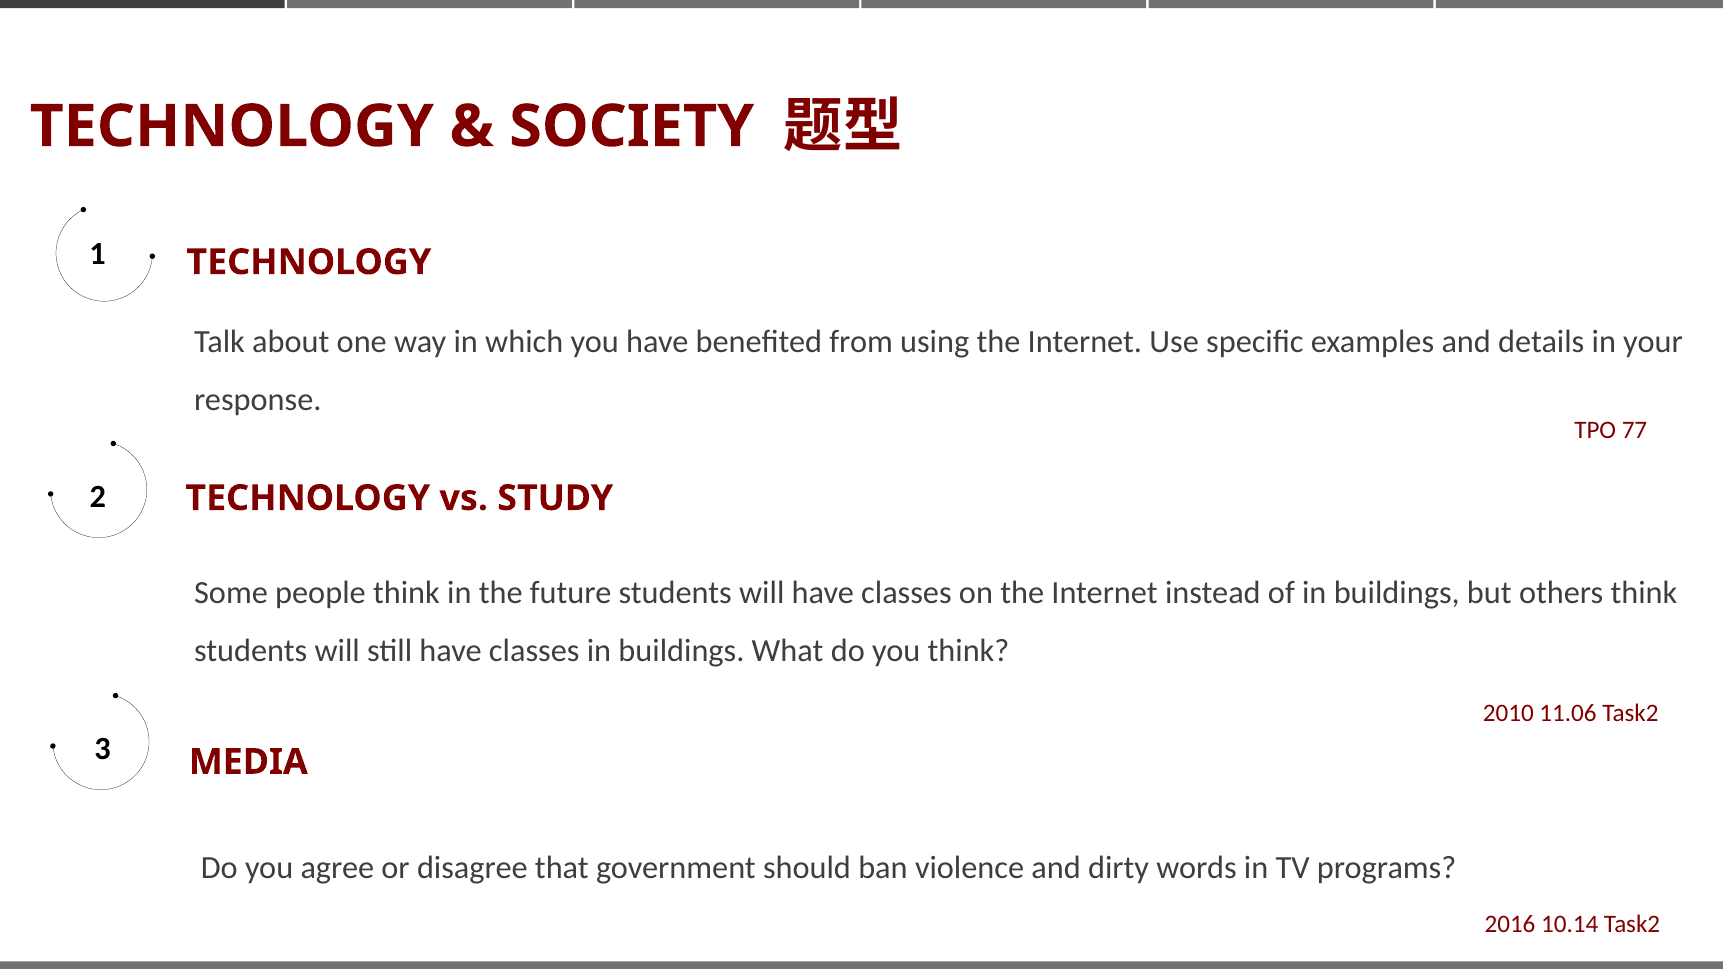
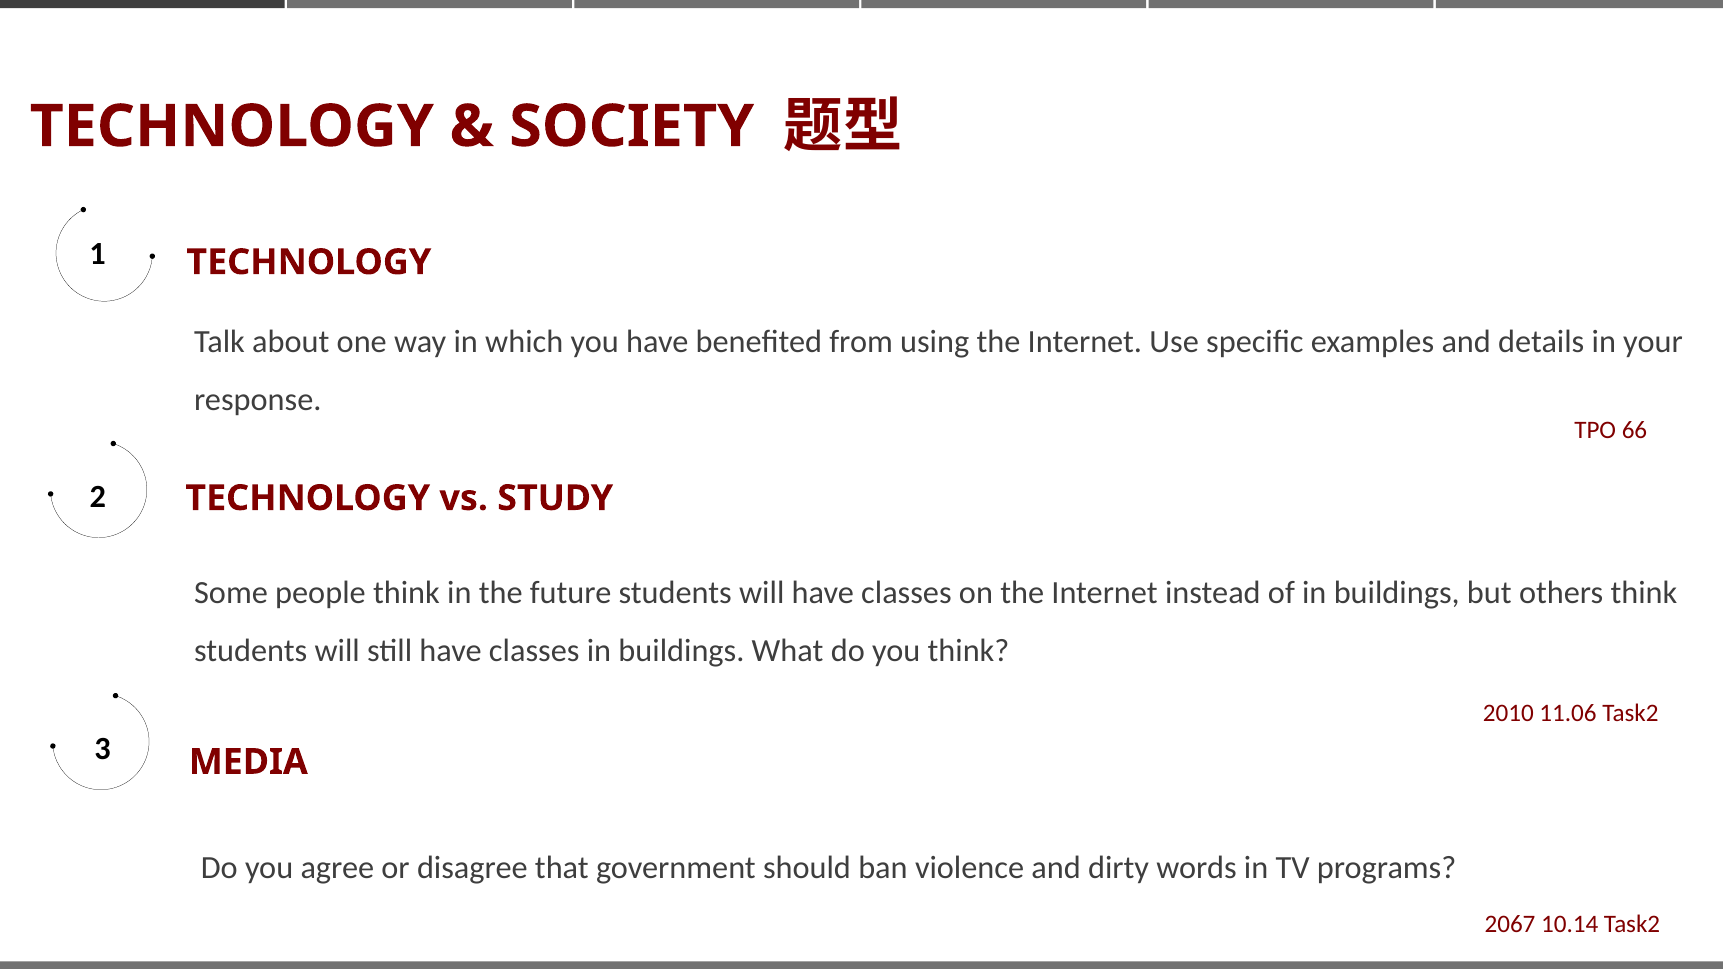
77: 77 -> 66 (1635, 431)
2016: 2016 -> 2067 (1510, 924)
